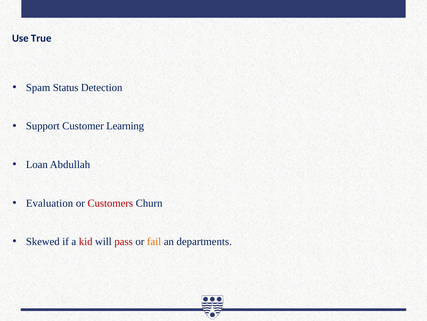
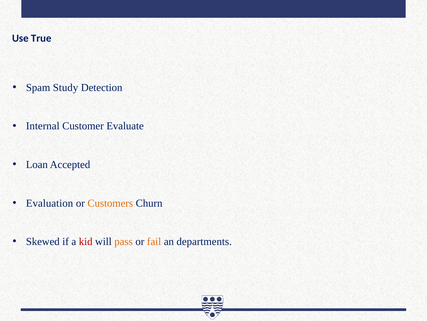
Status: Status -> Study (66, 87)
Support: Support -> Internal (43, 126)
Learning: Learning -> Evaluate (125, 126)
Abdullah: Abdullah -> Accepted (70, 164)
Customers colour: red -> orange (110, 203)
pass colour: red -> orange (124, 241)
